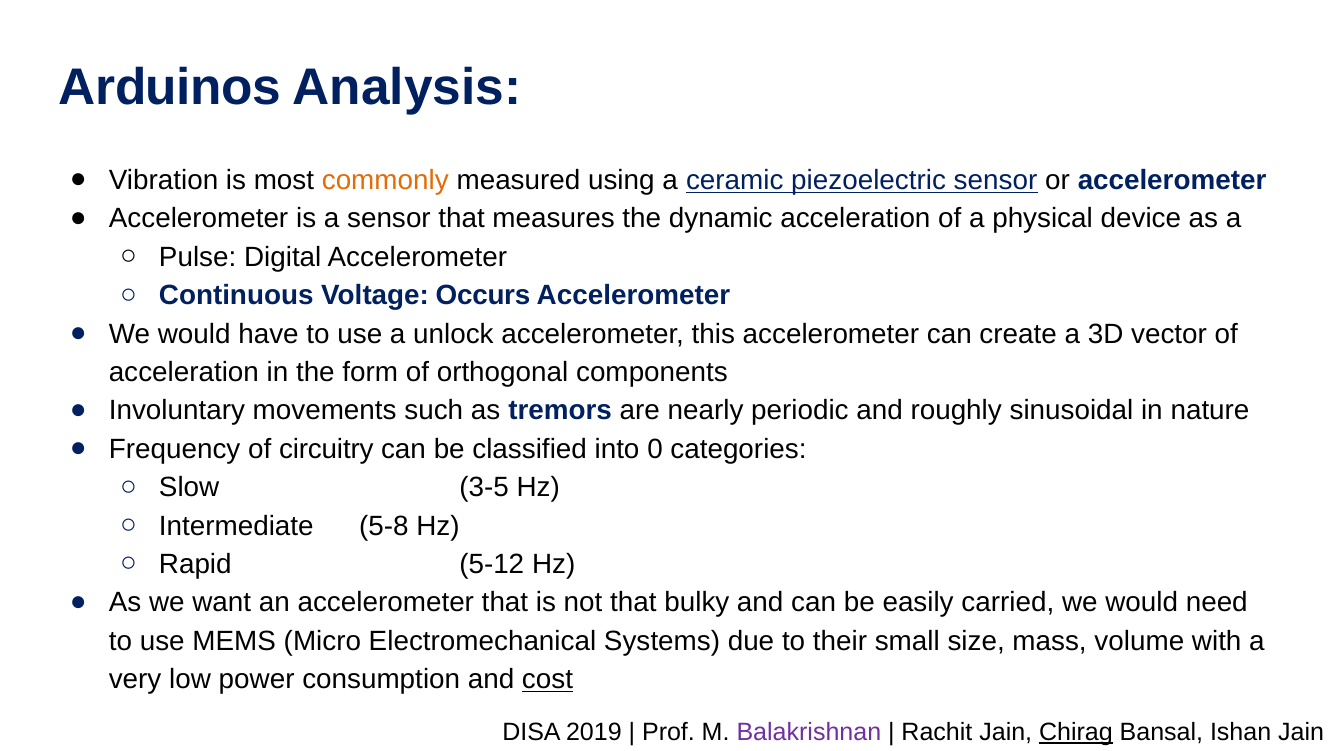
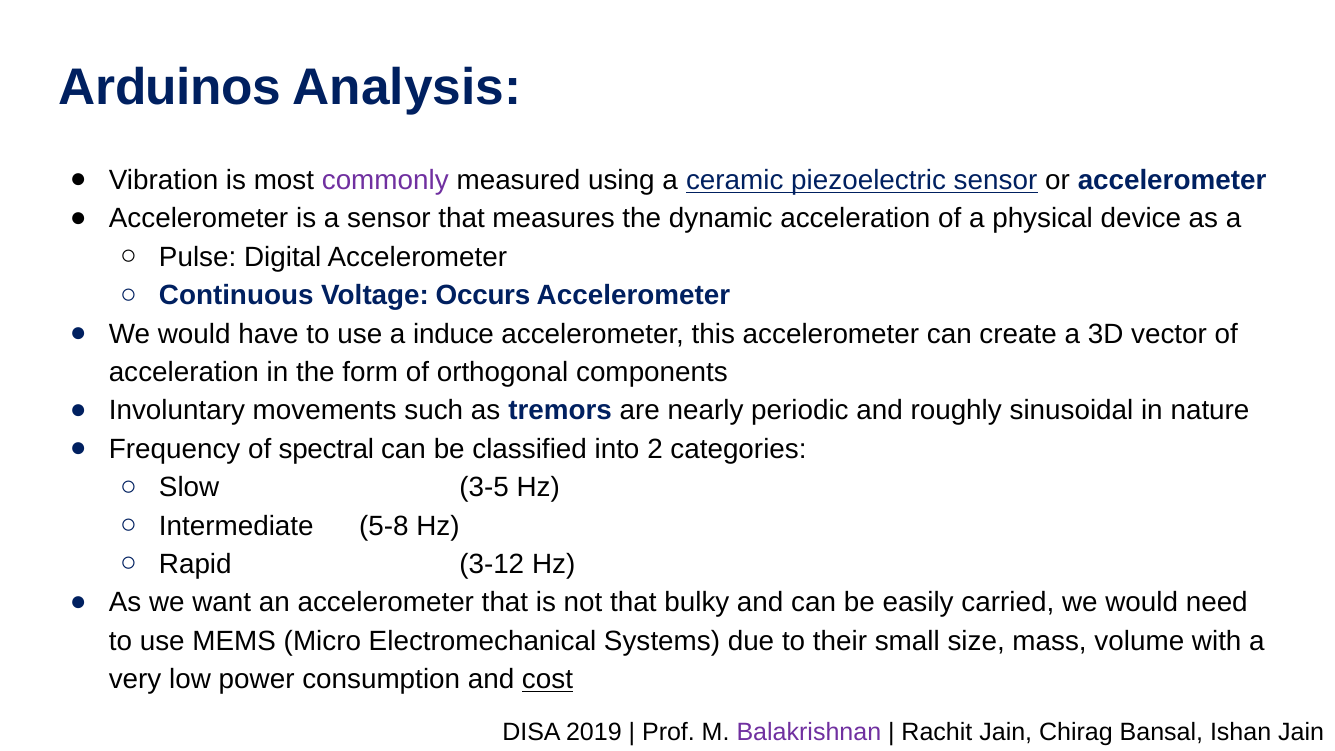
commonly colour: orange -> purple (385, 180)
unlock: unlock -> induce (454, 334)
circuitry: circuitry -> spectral (326, 449)
0: 0 -> 2 (655, 449)
5-12: 5-12 -> 3-12 (492, 564)
Chirag underline: present -> none (1076, 732)
